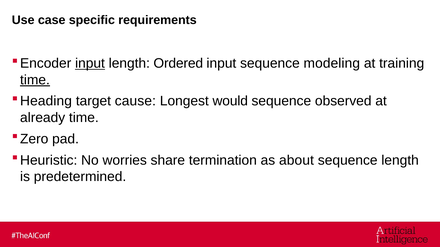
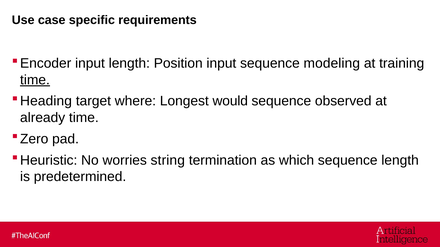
input underline: present -> none (90, 64)
Ordered: Ordered -> Position (178, 64)
cause: cause -> where (135, 101)
share: share -> string (168, 160)
about: about -> which (297, 160)
